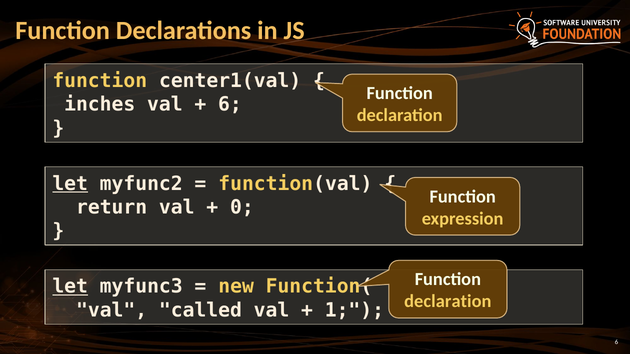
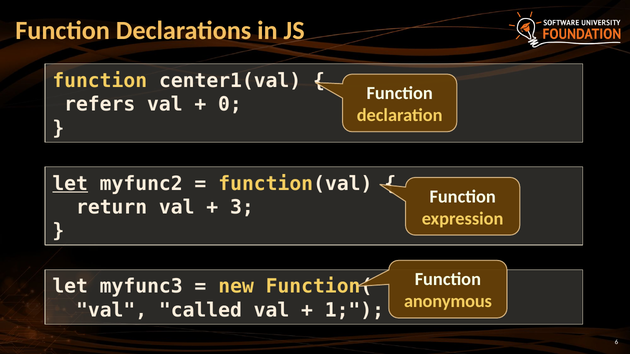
inches: inches -> refers (100, 105)
6: 6 -> 0 (230, 105)
0: 0 -> 3 (242, 208)
let underline: present -> none (70, 287)
declaration: declaration -> anonymous (448, 302)
